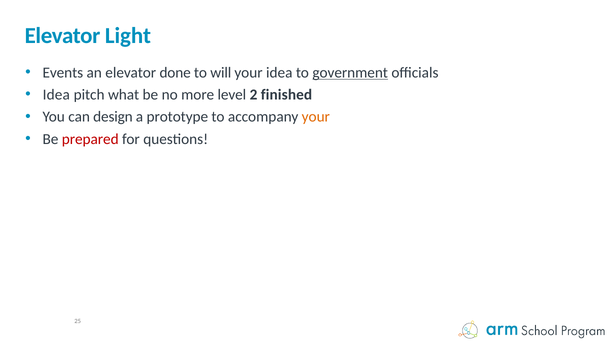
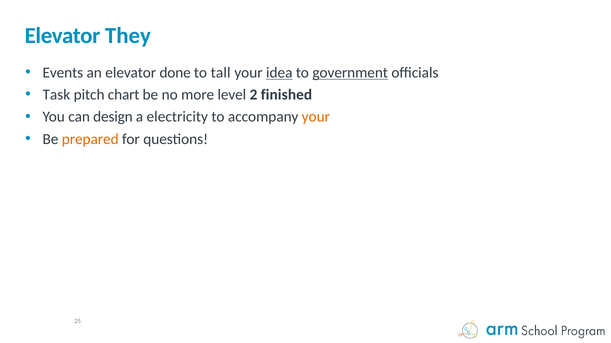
Light: Light -> They (128, 36)
will: will -> tall (221, 73)
idea underline: none -> present (279, 73)
Idea: Idea -> Task (56, 95)
what: what -> chart (124, 95)
prototype: prototype -> electricity (177, 117)
prepared colour: red -> orange (90, 139)
